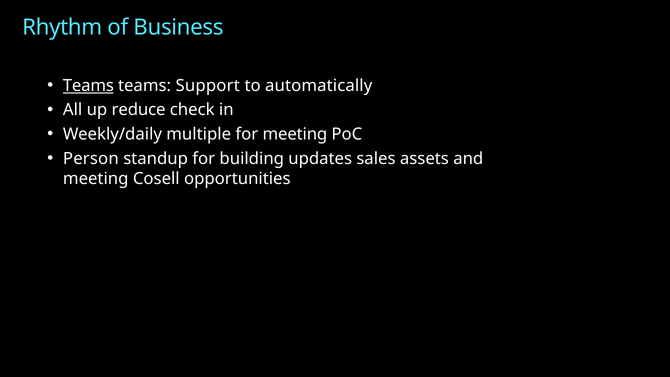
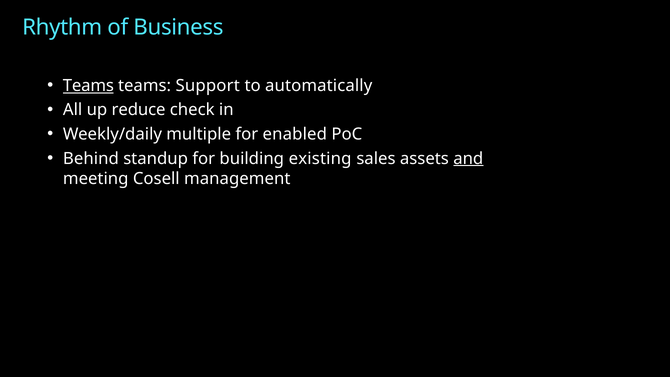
for meeting: meeting -> enabled (295, 134)
Person: Person -> Behind (91, 158)
updates: updates -> existing (320, 158)
and underline: none -> present (468, 158)
opportunities: opportunities -> management (237, 179)
